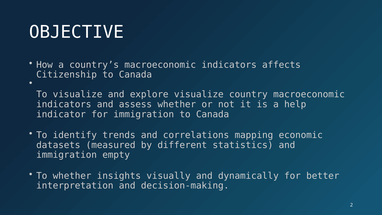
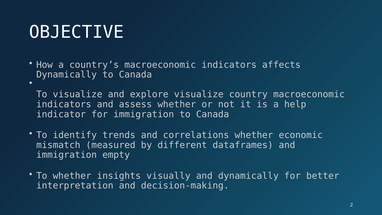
Citizenship: Citizenship -> Dynamically (67, 75)
correlations mapping: mapping -> whether (254, 135)
datasets: datasets -> mismatch (58, 145)
statistics: statistics -> dataframes (243, 145)
